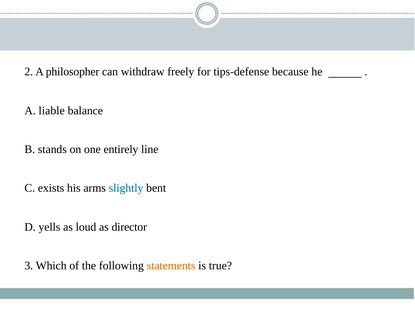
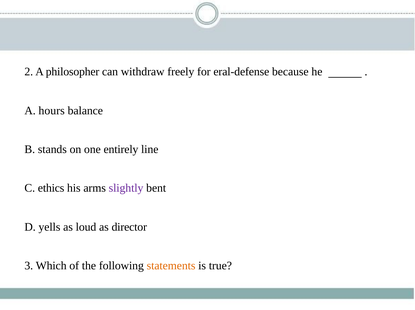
tips-defense: tips-defense -> eral-defense (241, 72)
liable: liable -> hours (52, 111)
exists: exists -> ethics (51, 188)
slightly colour: blue -> purple (126, 188)
